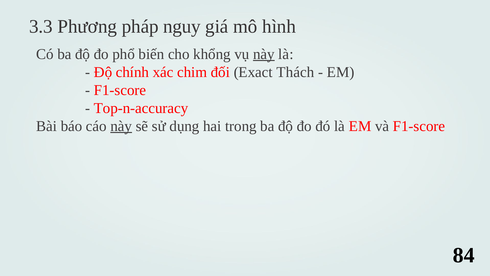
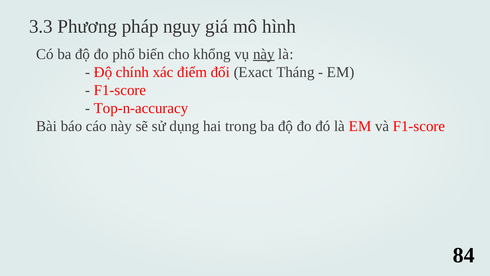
chim: chim -> điểm (192, 72)
Thách: Thách -> Tháng (295, 72)
này underline: present -> none (121, 126)
